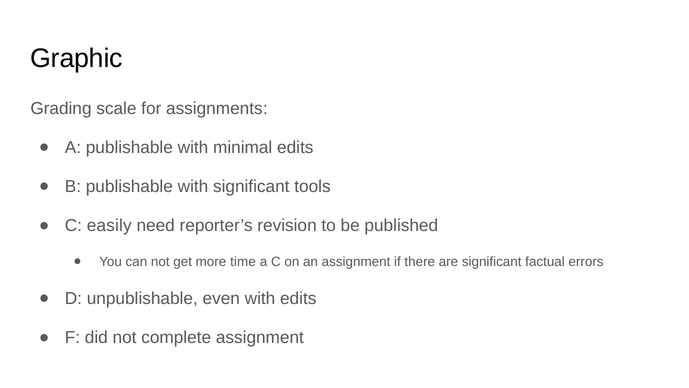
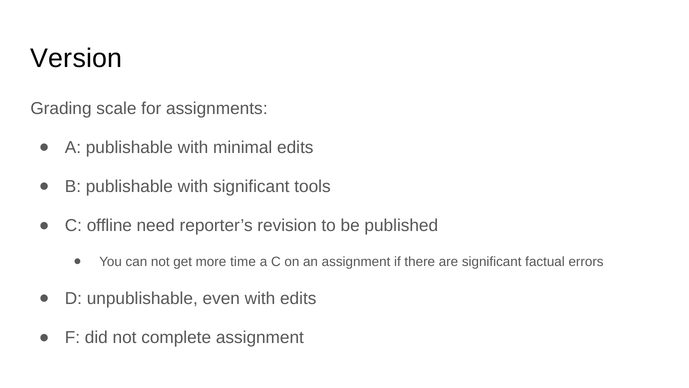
Graphic: Graphic -> Version (76, 58)
easily: easily -> offline (109, 226)
